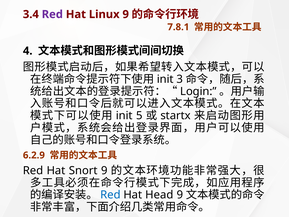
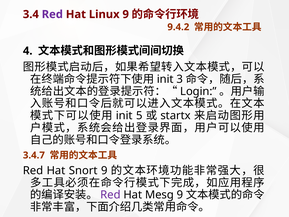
7.8.1: 7.8.1 -> 9.4.2 (178, 27)
6.2.9: 6.2.9 -> 3.4.7 (34, 155)
Red colour: blue -> purple (110, 195)
Head: Head -> Mesg (159, 195)
